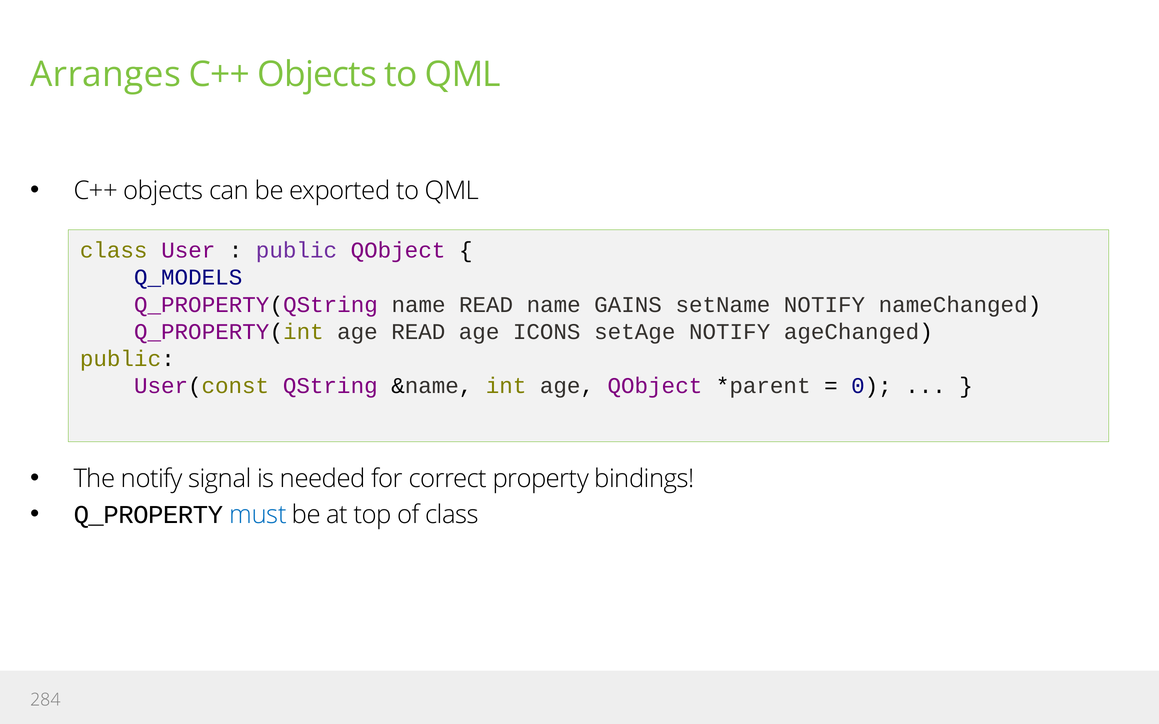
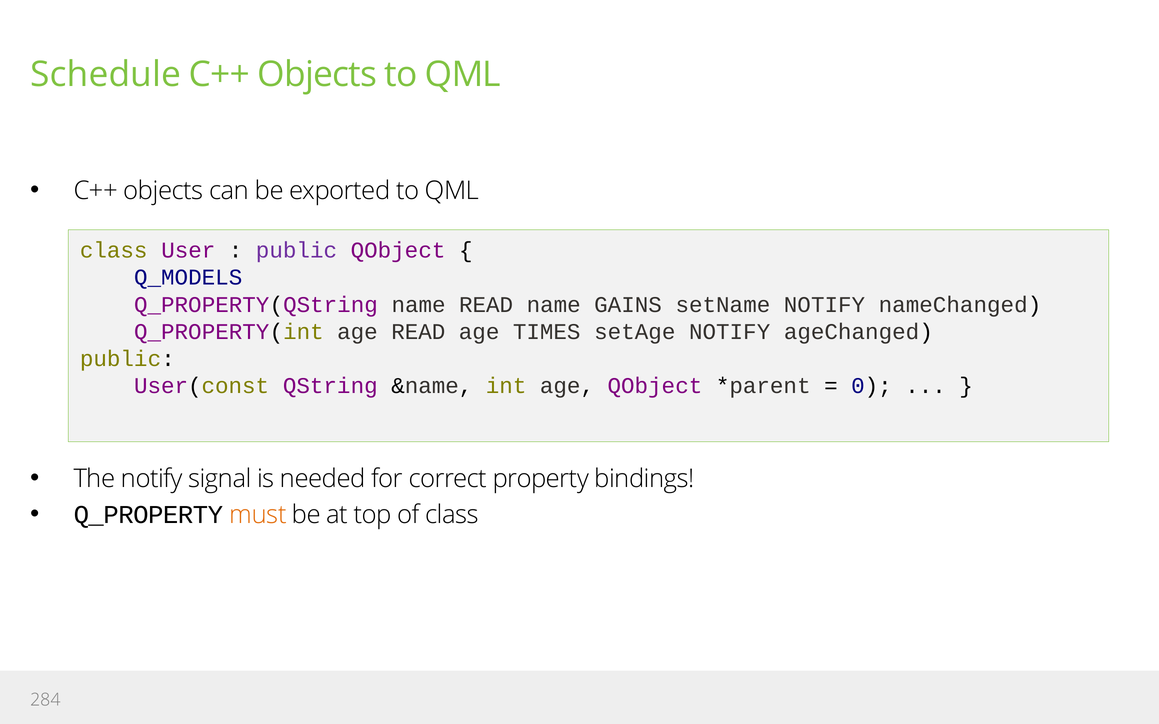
Arranges: Arranges -> Schedule (106, 75)
ICONS: ICONS -> TIMES (547, 332)
must colour: blue -> orange (258, 515)
